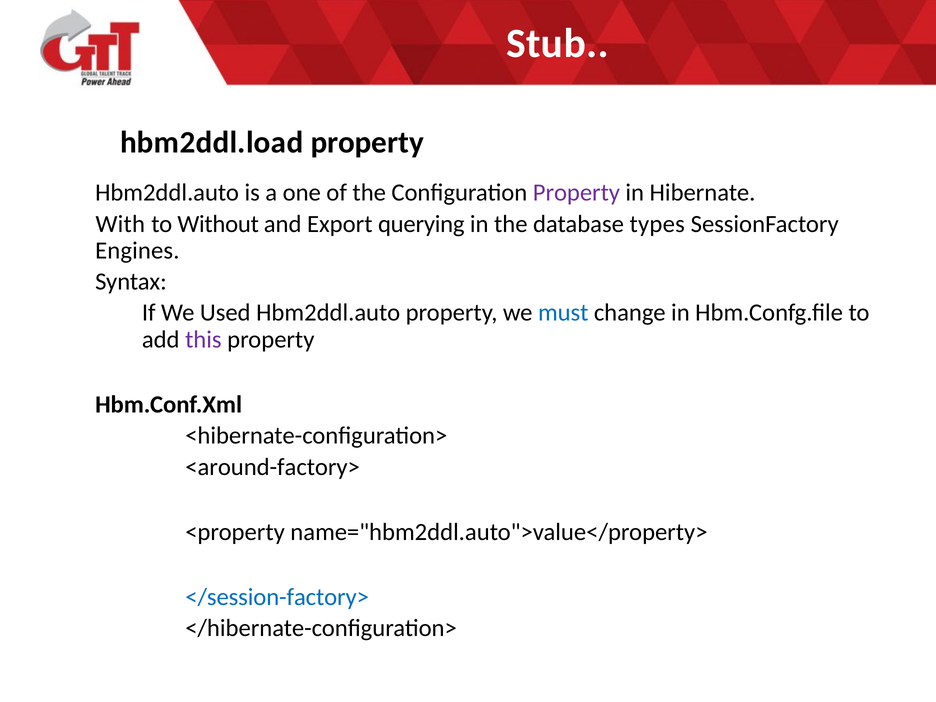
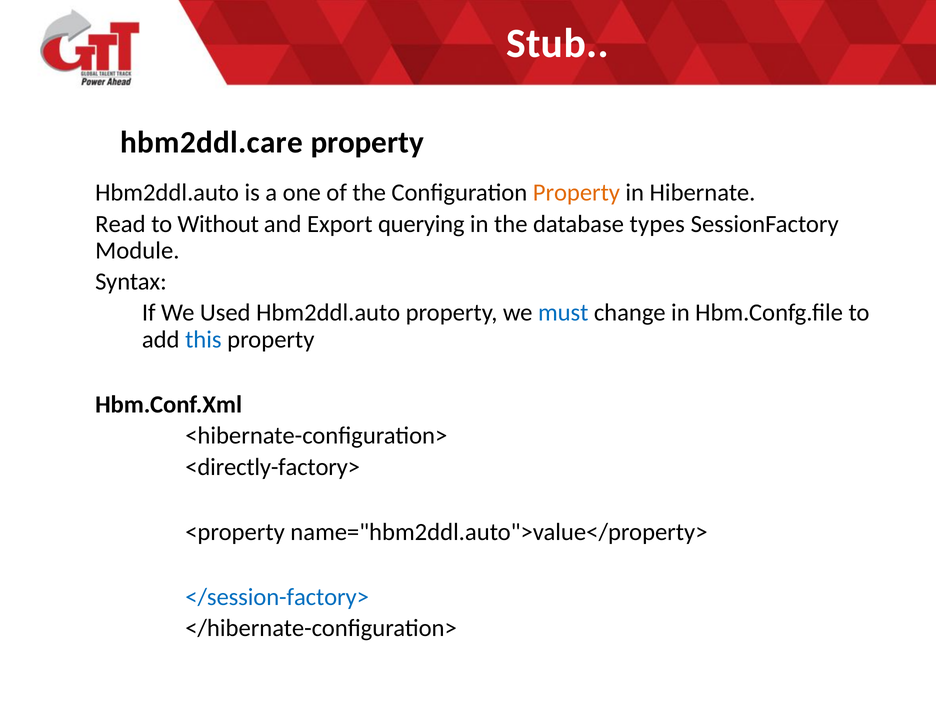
hbm2ddl.load: hbm2ddl.load -> hbm2ddl.care (212, 142)
Property colour: purple -> orange (576, 193)
With: With -> Read (120, 224)
Engines: Engines -> Module (137, 251)
this colour: purple -> blue (203, 339)
<around-factory>: <around-factory> -> <directly-factory> (273, 467)
